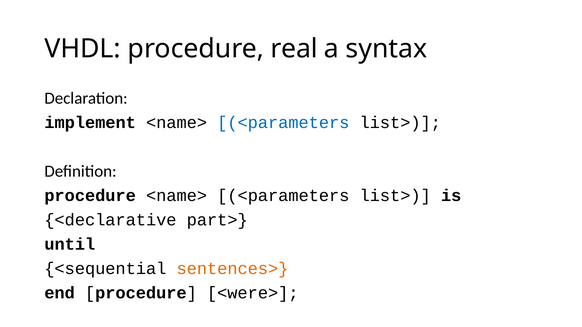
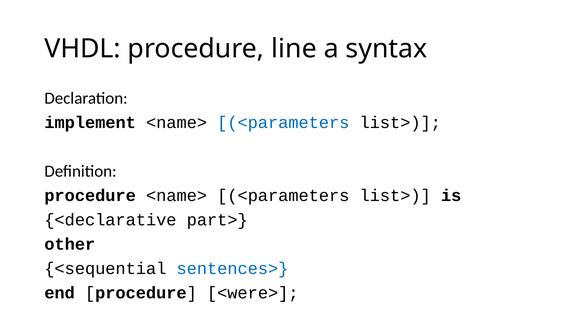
real: real -> line (294, 49)
until: until -> other (70, 245)
sentences> colour: orange -> blue (232, 269)
